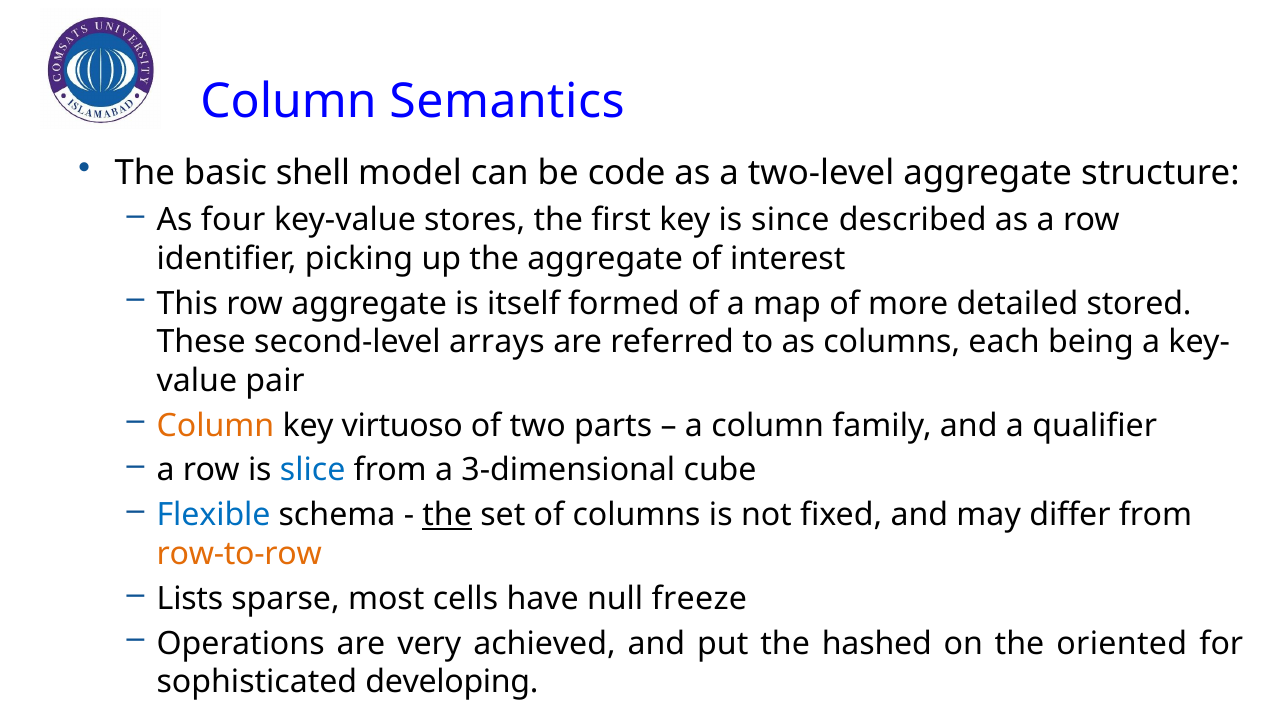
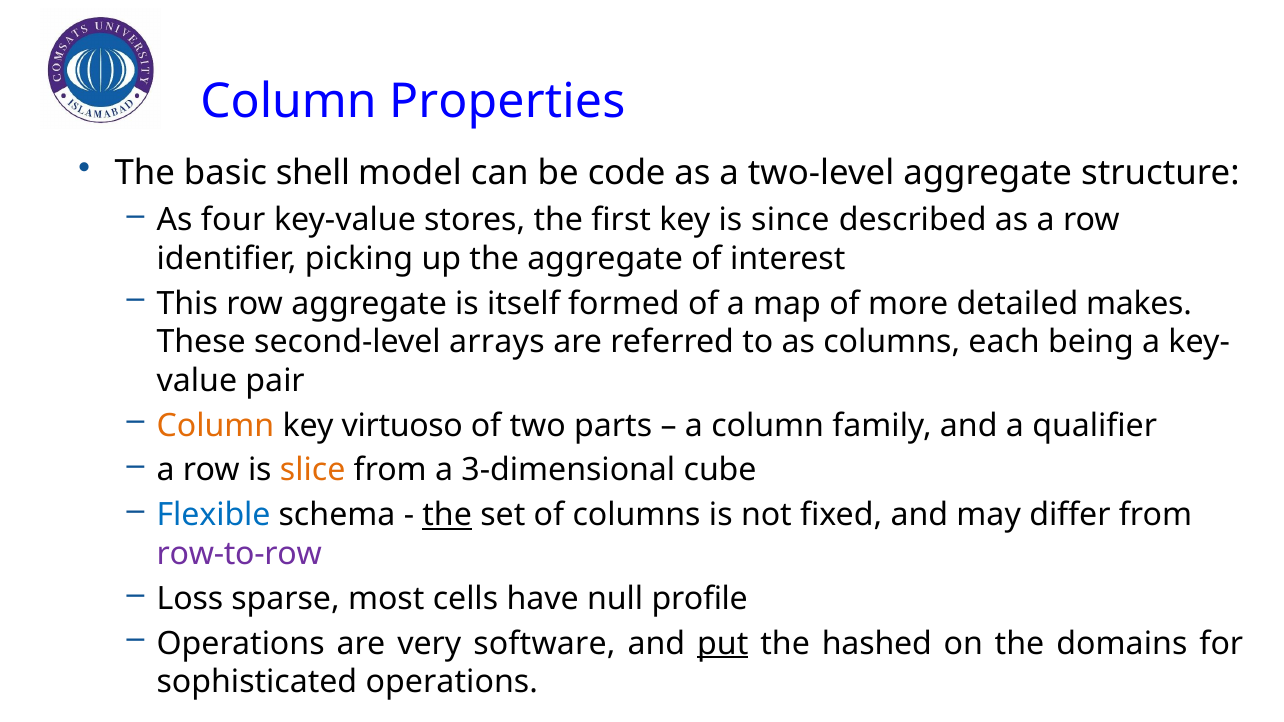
Semantics: Semantics -> Properties (507, 102)
stored: stored -> makes (1139, 304)
slice colour: blue -> orange (313, 470)
row-to-row colour: orange -> purple (239, 554)
Lists: Lists -> Loss (190, 599)
freeze: freeze -> profile (700, 599)
achieved: achieved -> software (544, 644)
put underline: none -> present (723, 644)
oriented: oriented -> domains (1122, 644)
sophisticated developing: developing -> operations (452, 682)
